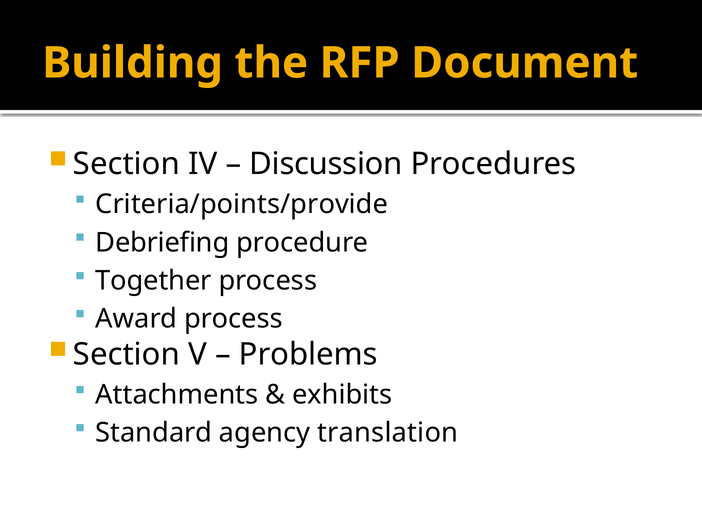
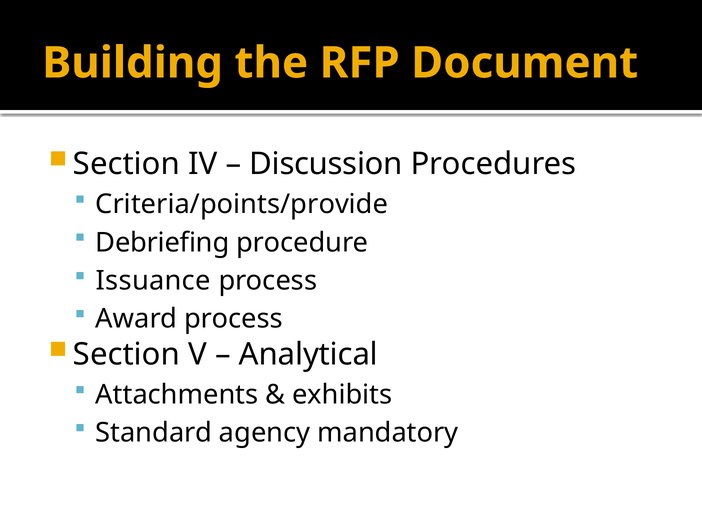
Together: Together -> Issuance (153, 281)
Problems: Problems -> Analytical (308, 355)
translation: translation -> mandatory (388, 433)
